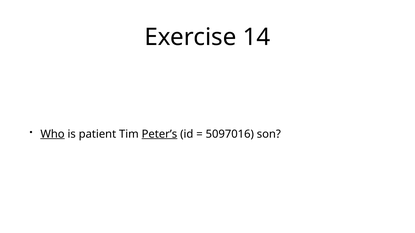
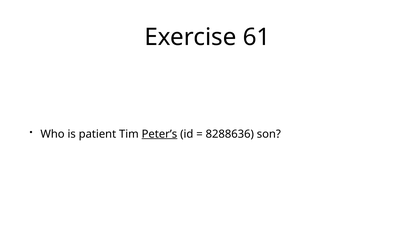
14: 14 -> 61 (257, 37)
Who underline: present -> none (53, 134)
5097016: 5097016 -> 8288636 (230, 134)
